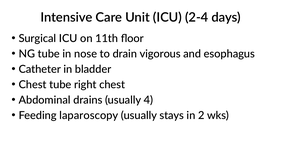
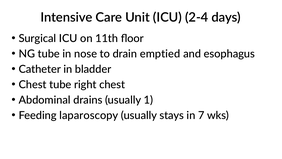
vigorous: vigorous -> emptied (160, 54)
4: 4 -> 1 (148, 100)
2: 2 -> 7 (201, 115)
